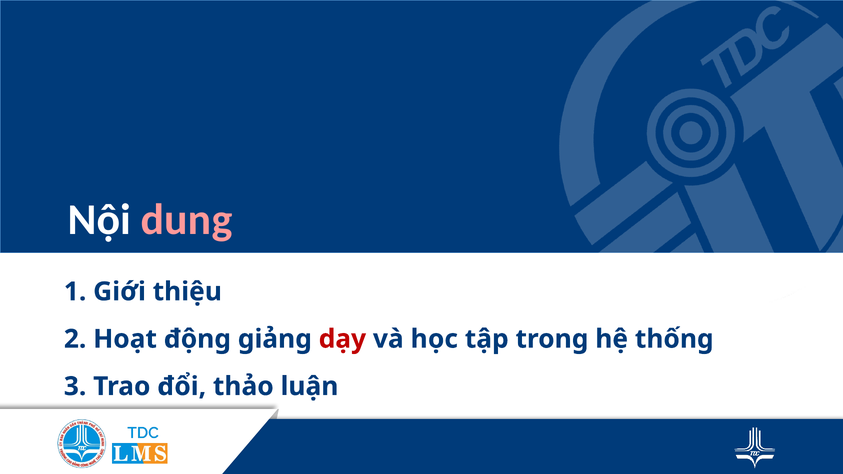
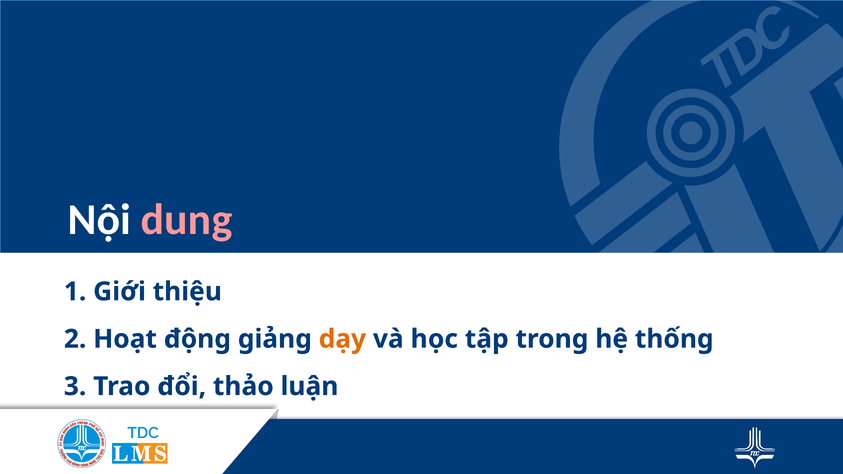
dạy colour: red -> orange (342, 339)
